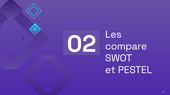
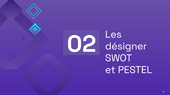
compare: compare -> désigner (126, 46)
